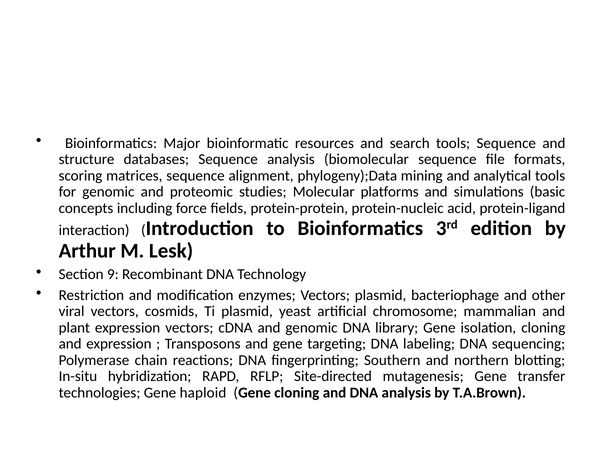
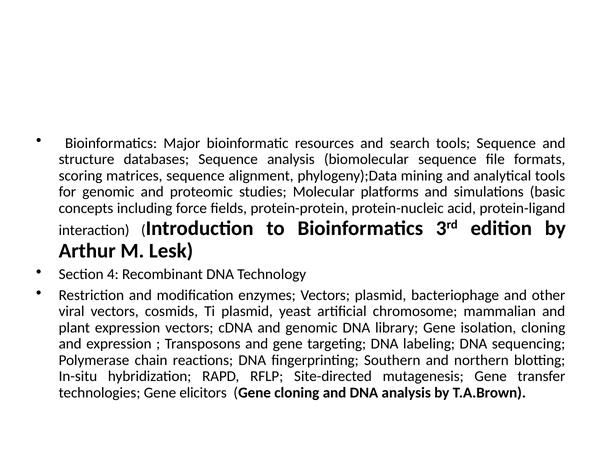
9: 9 -> 4 (113, 275)
haploid: haploid -> elicitors (203, 393)
